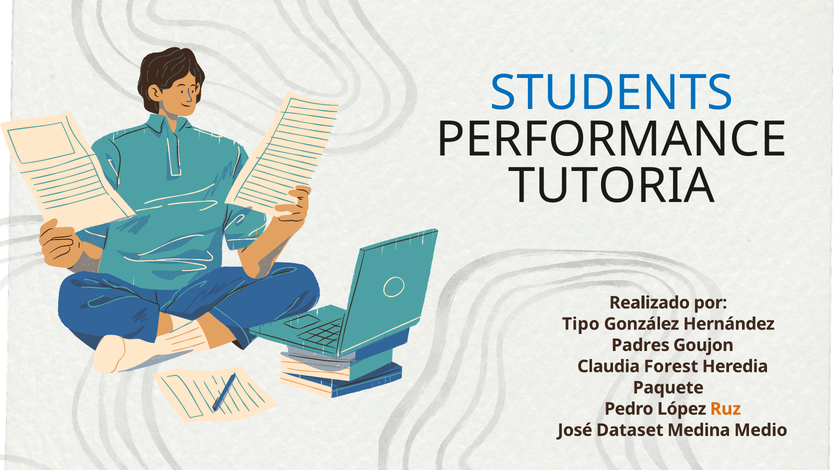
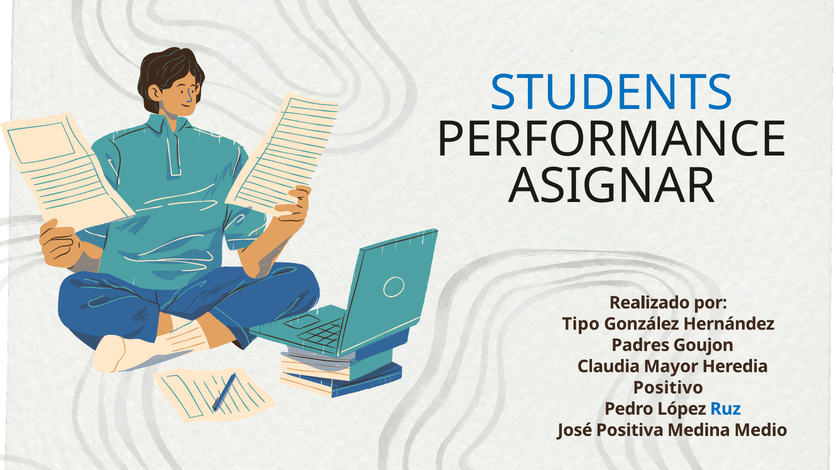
TUTORIA: TUTORIA -> ASIGNAR (612, 186)
Forest: Forest -> Mayor (671, 367)
Paquete: Paquete -> Positivo (668, 388)
Ruz colour: orange -> blue (726, 409)
Dataset: Dataset -> Positiva (630, 430)
